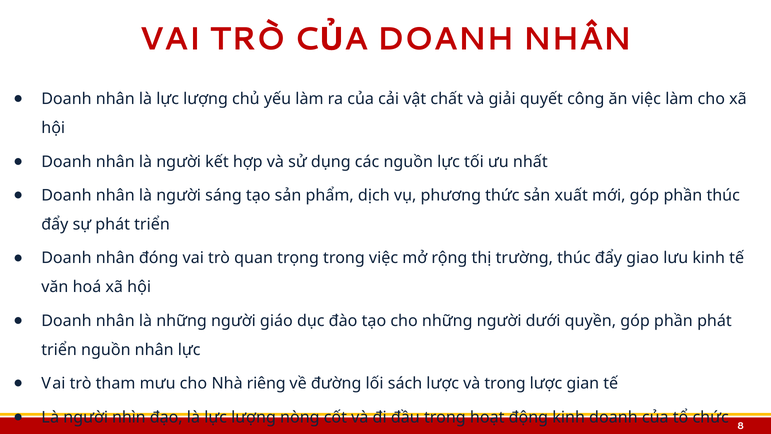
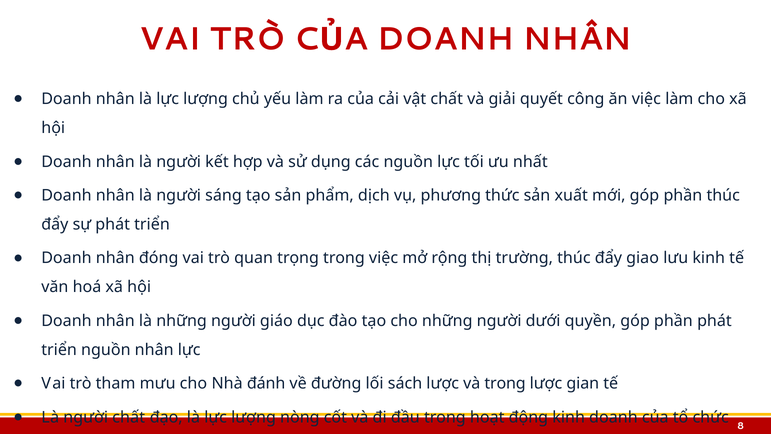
riêng: riêng -> đánh (266, 383)
người nhìn: nhìn -> chất (129, 417)
